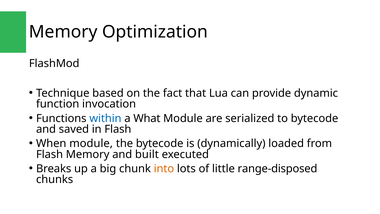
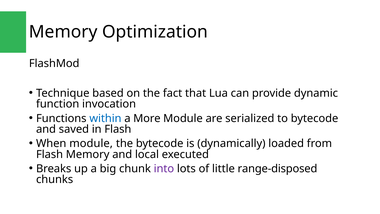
What: What -> More (147, 118)
built: built -> local (147, 154)
into colour: orange -> purple (164, 169)
